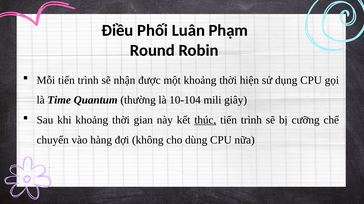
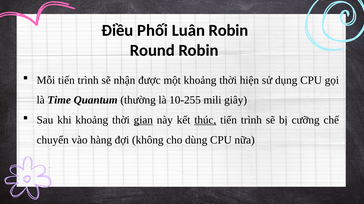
Luân Phạm: Phạm -> Robin (228, 30)
10-104: 10-104 -> 10-255 (185, 100)
gian underline: none -> present (143, 120)
